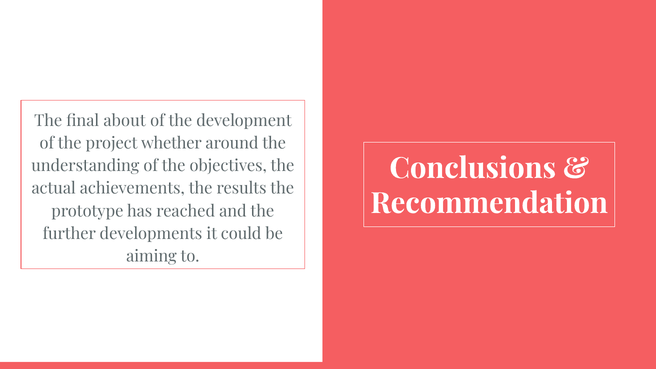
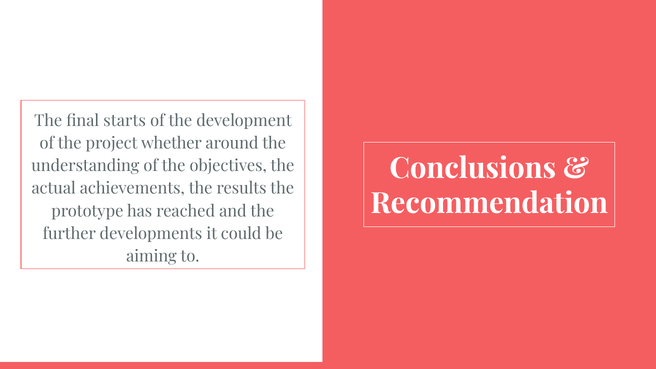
about: about -> starts (125, 121)
